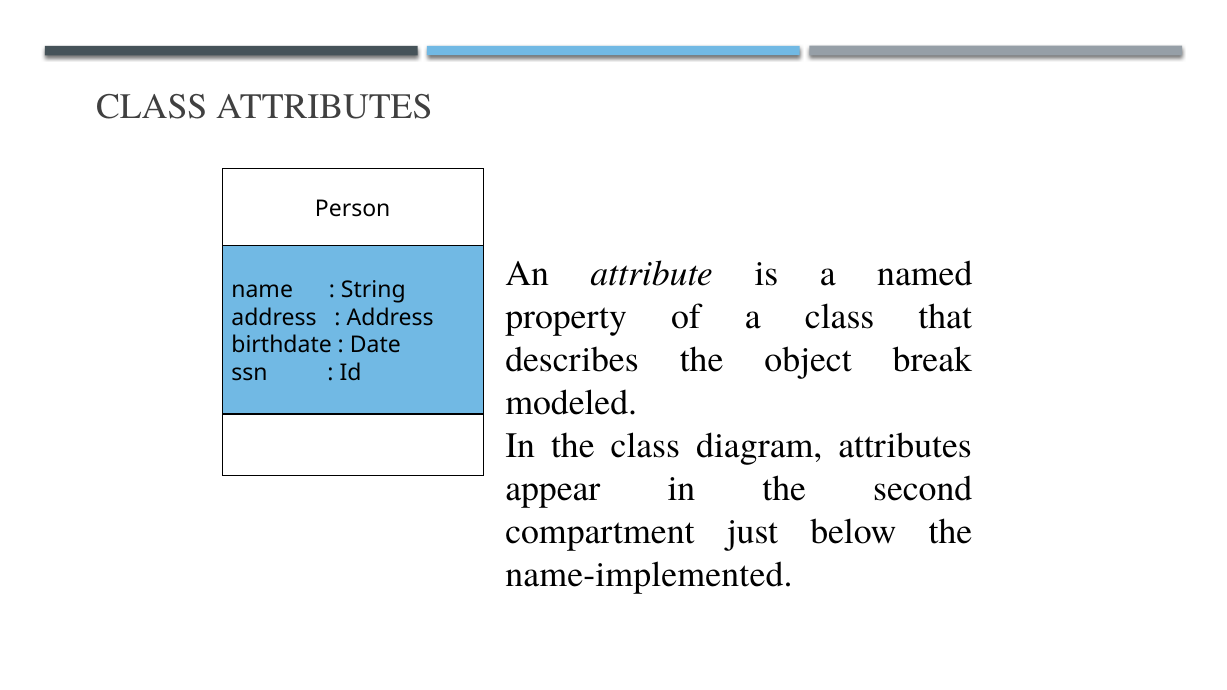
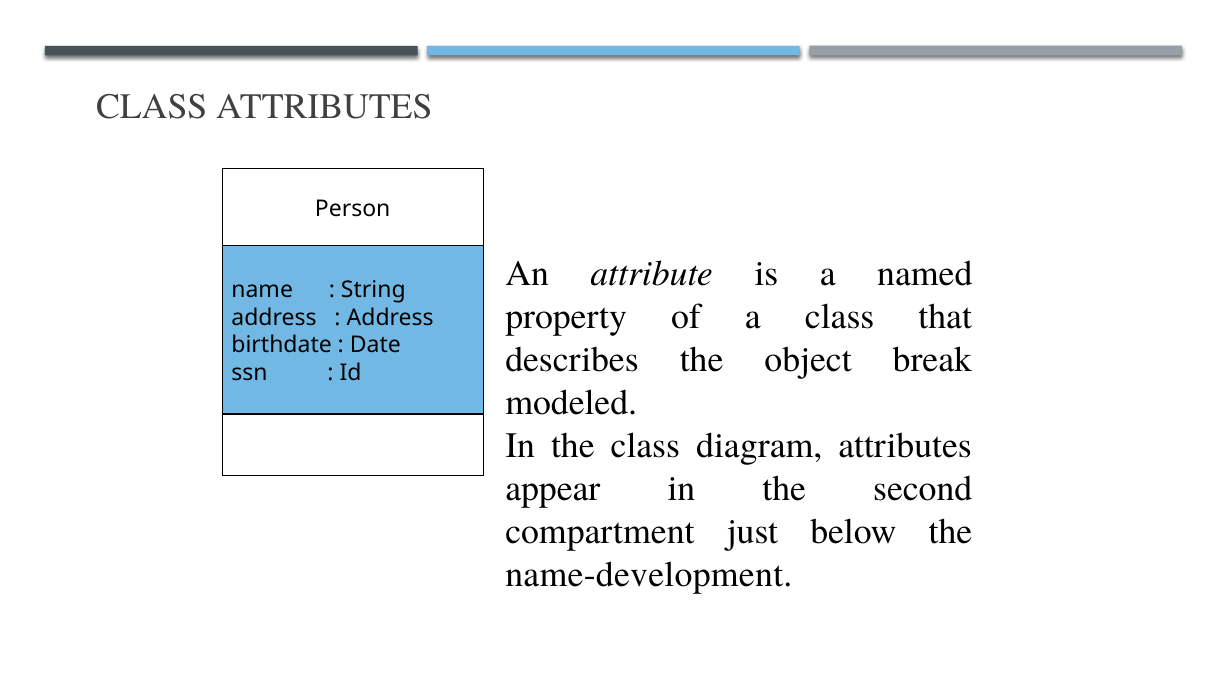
name-implemented: name-implemented -> name-development (649, 575)
